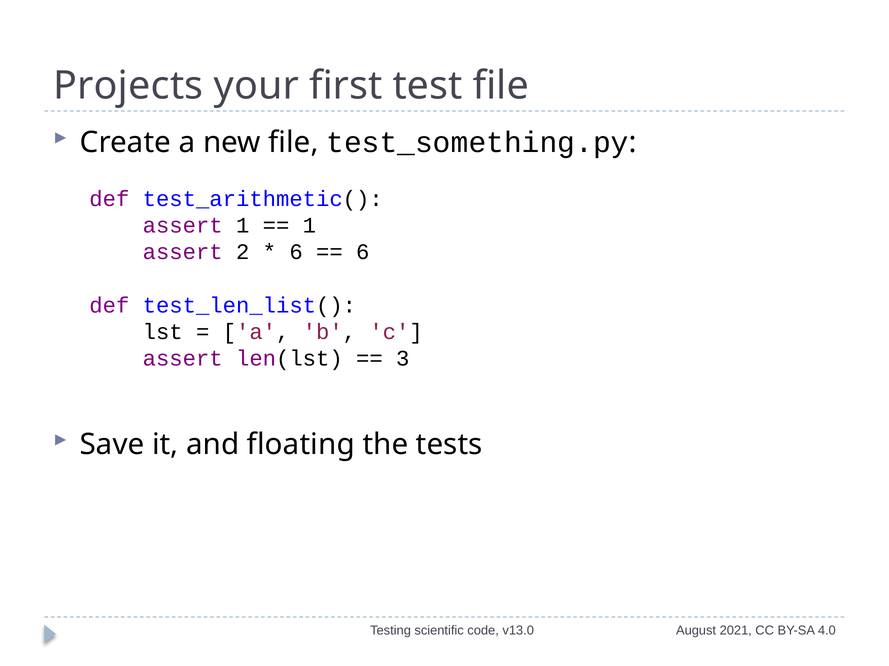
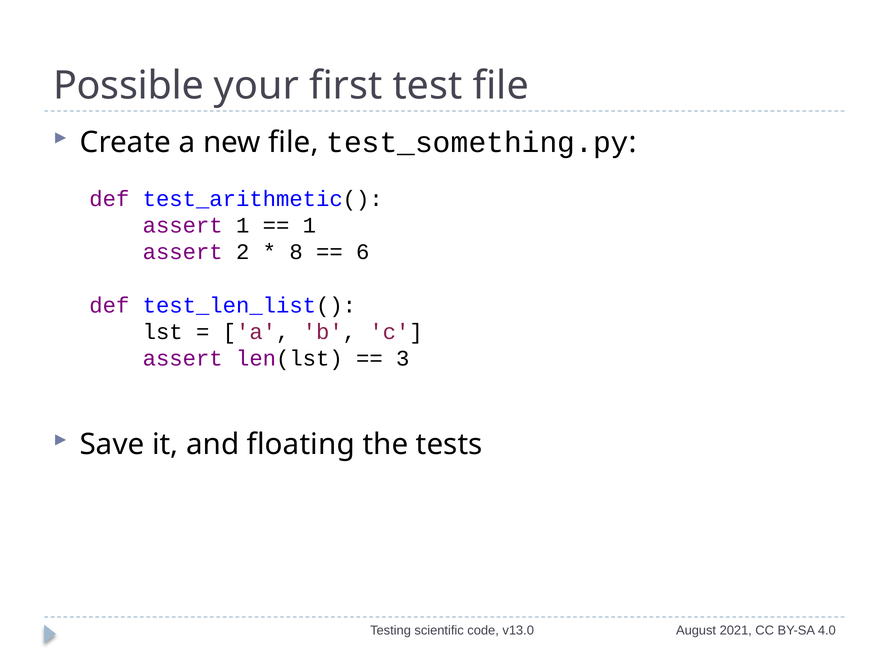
Projects: Projects -> Possible (129, 86)
6: 6 -> 8 (296, 252)
